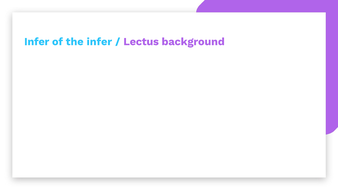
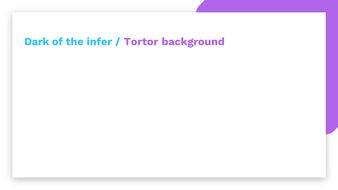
Infer: Infer -> Dark (37, 42)
Lectus: Lectus -> Tortor (141, 42)
